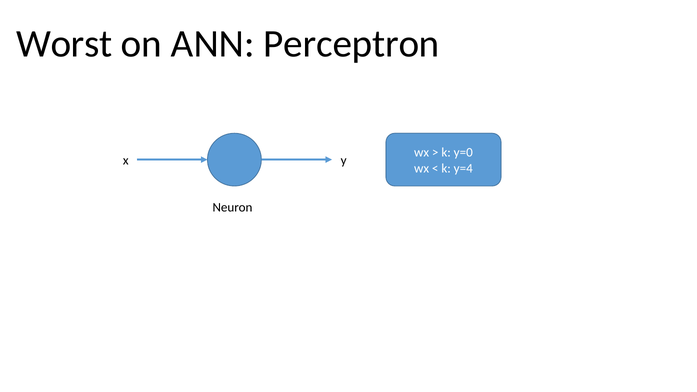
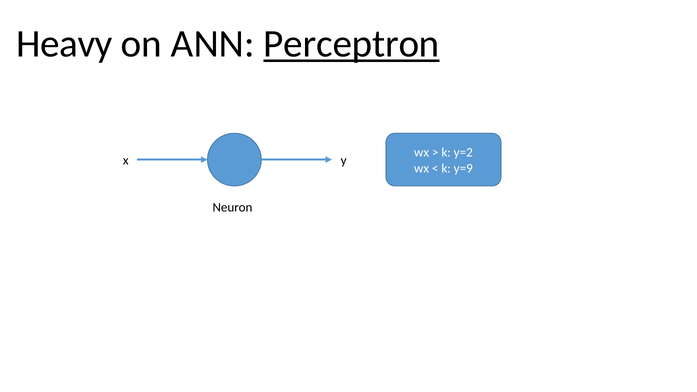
Worst: Worst -> Heavy (64, 44)
Perceptron underline: none -> present (351, 44)
y=0: y=0 -> y=2 (463, 153)
y=4: y=4 -> y=9 (463, 168)
